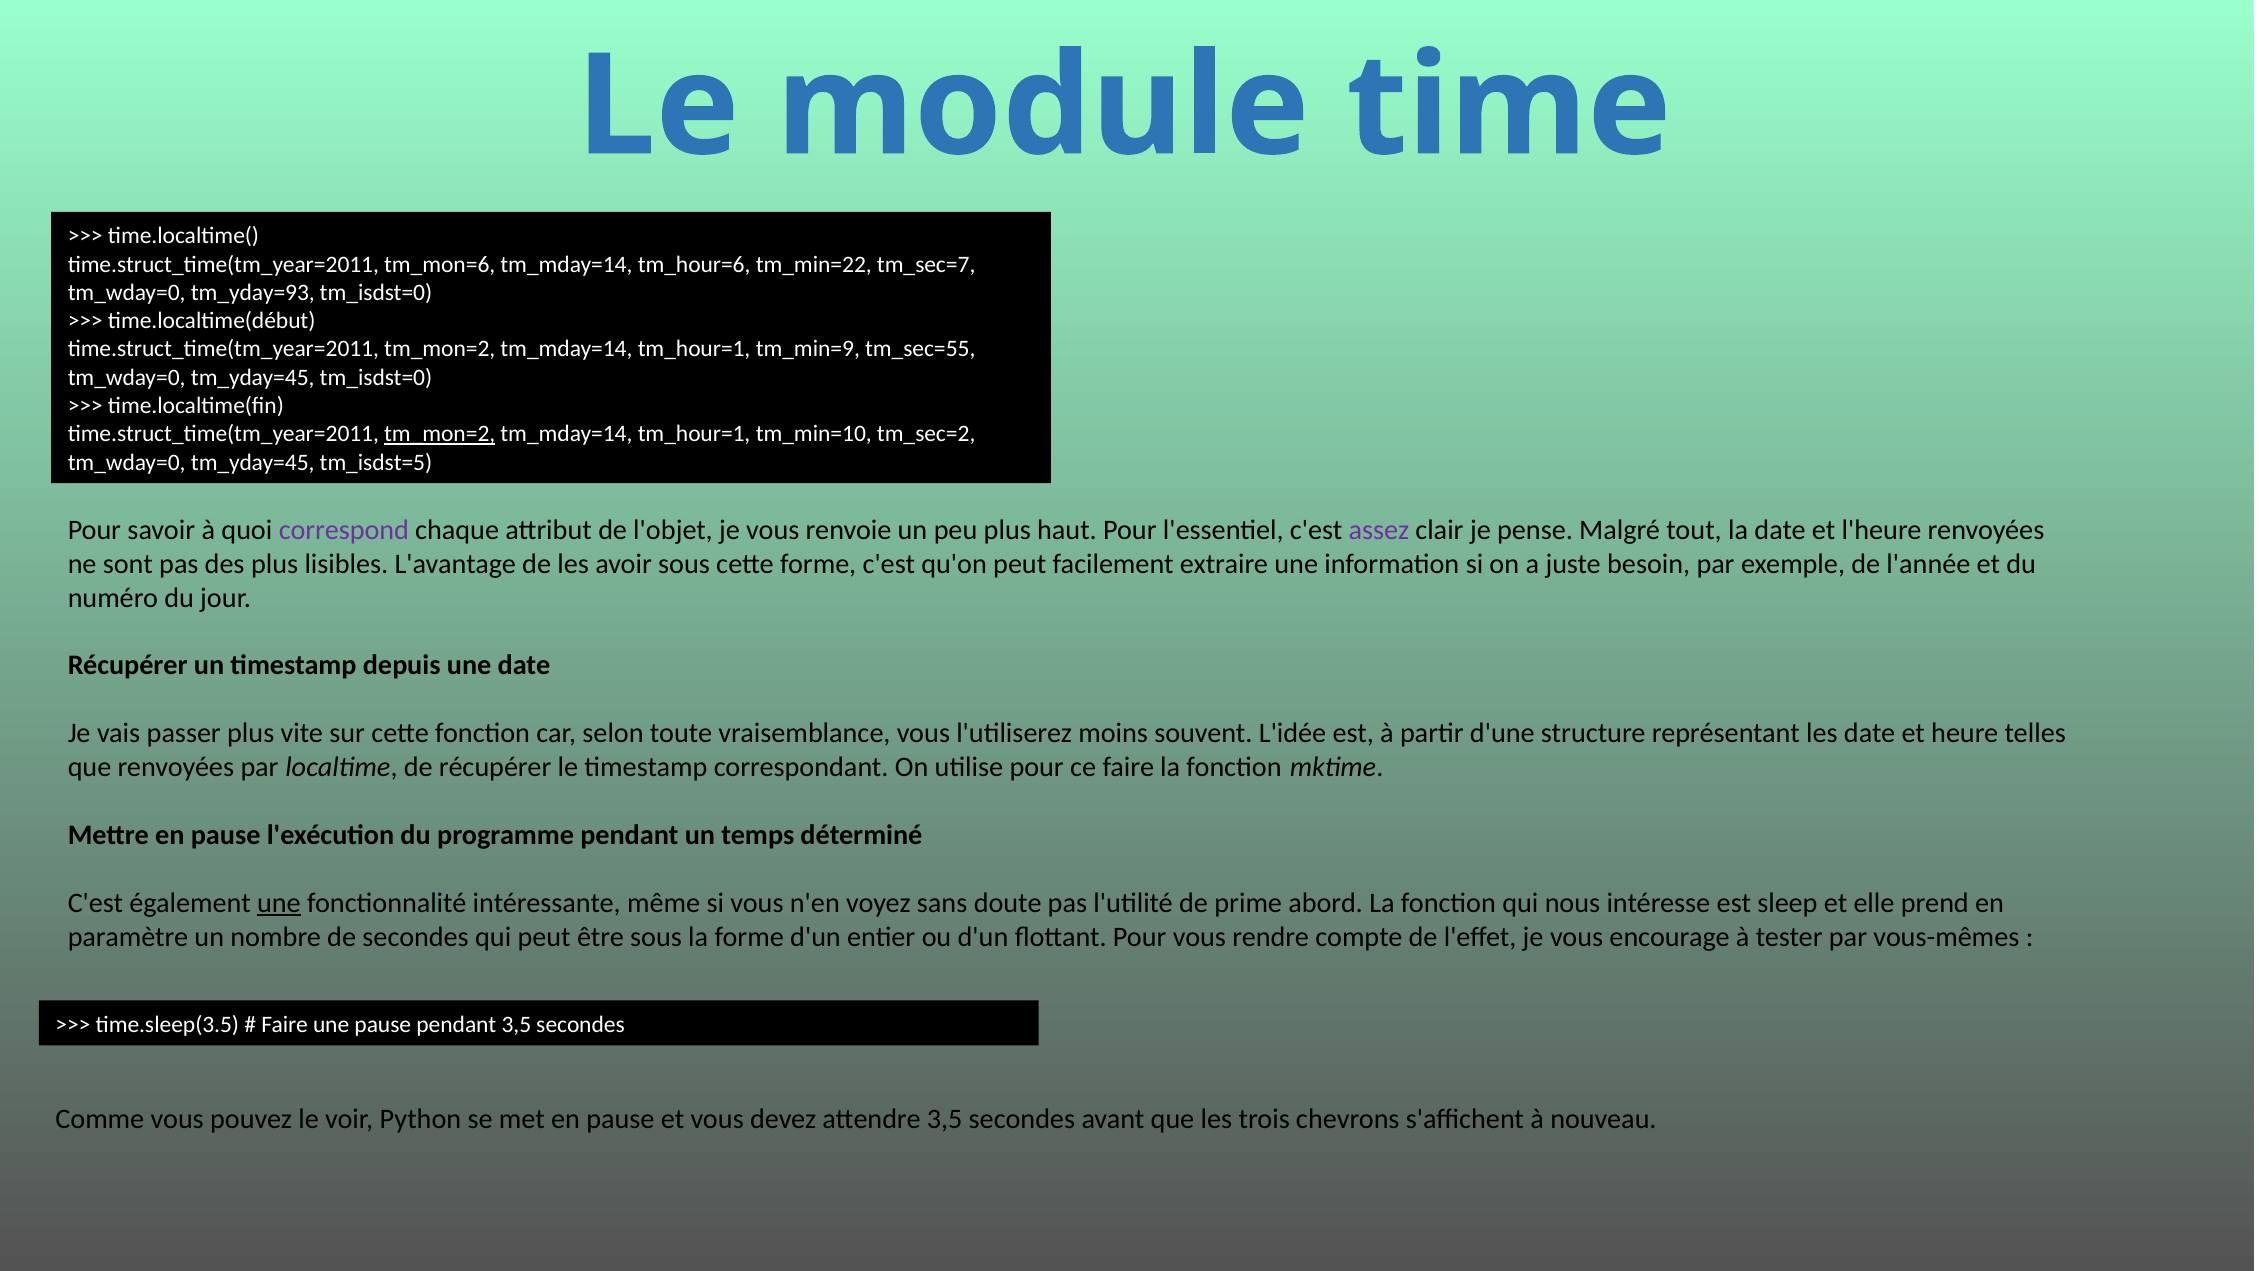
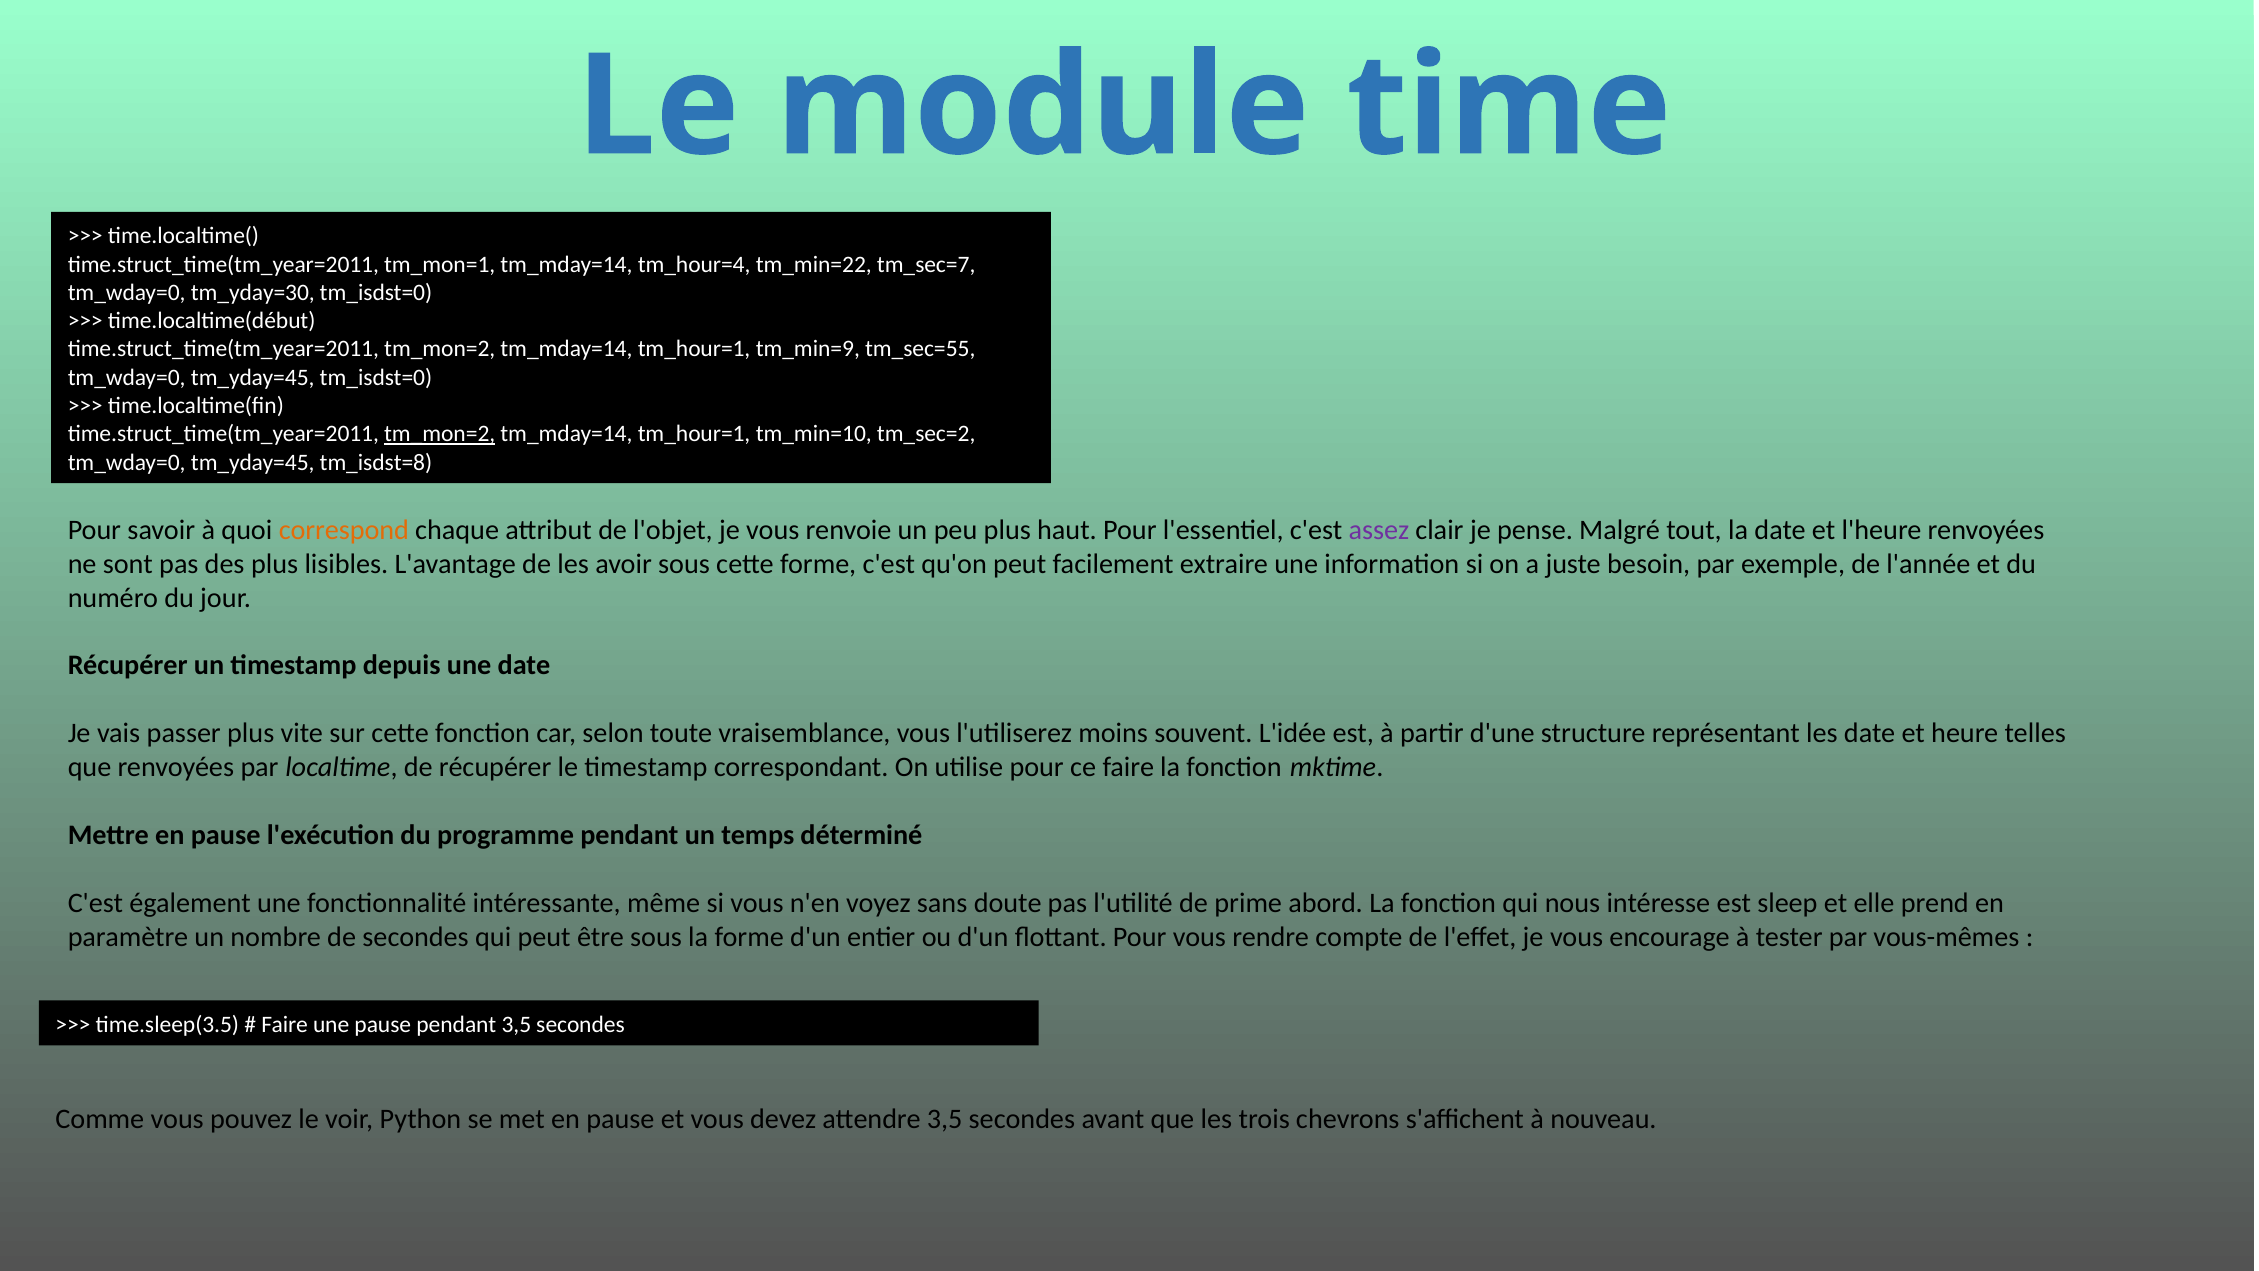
tm_mon=6: tm_mon=6 -> tm_mon=1 (440, 264)
tm_hour=6: tm_hour=6 -> tm_hour=4 (694, 264)
tm_yday=93: tm_yday=93 -> tm_yday=30 (253, 293)
tm_isdst=5: tm_isdst=5 -> tm_isdst=8 (376, 462)
correspond colour: purple -> orange (344, 530)
une underline: present -> none (279, 903)
